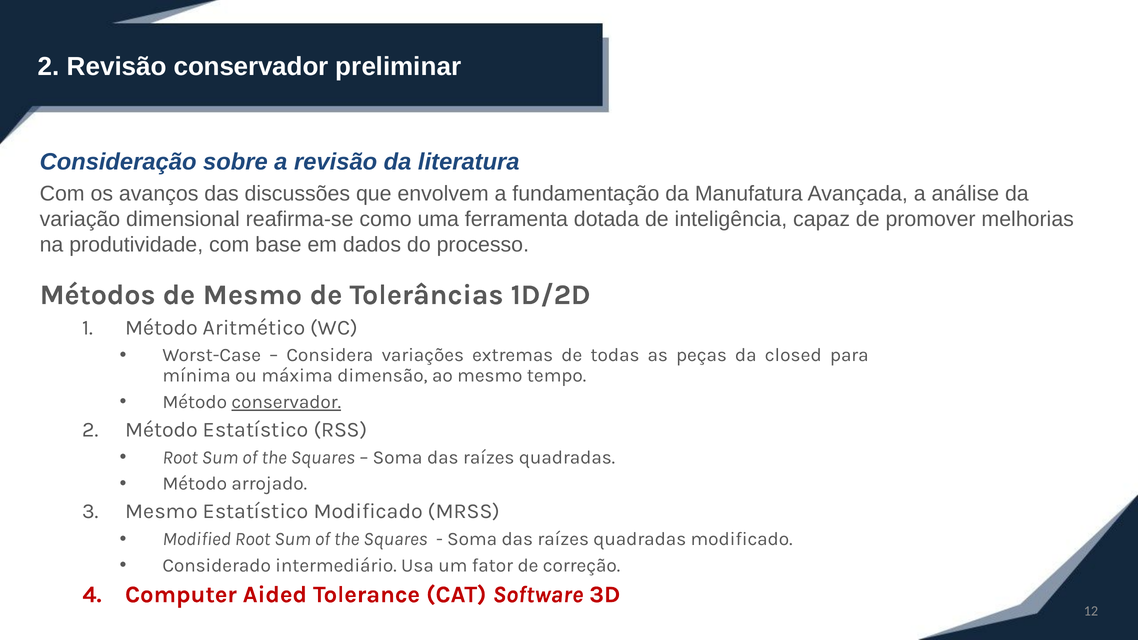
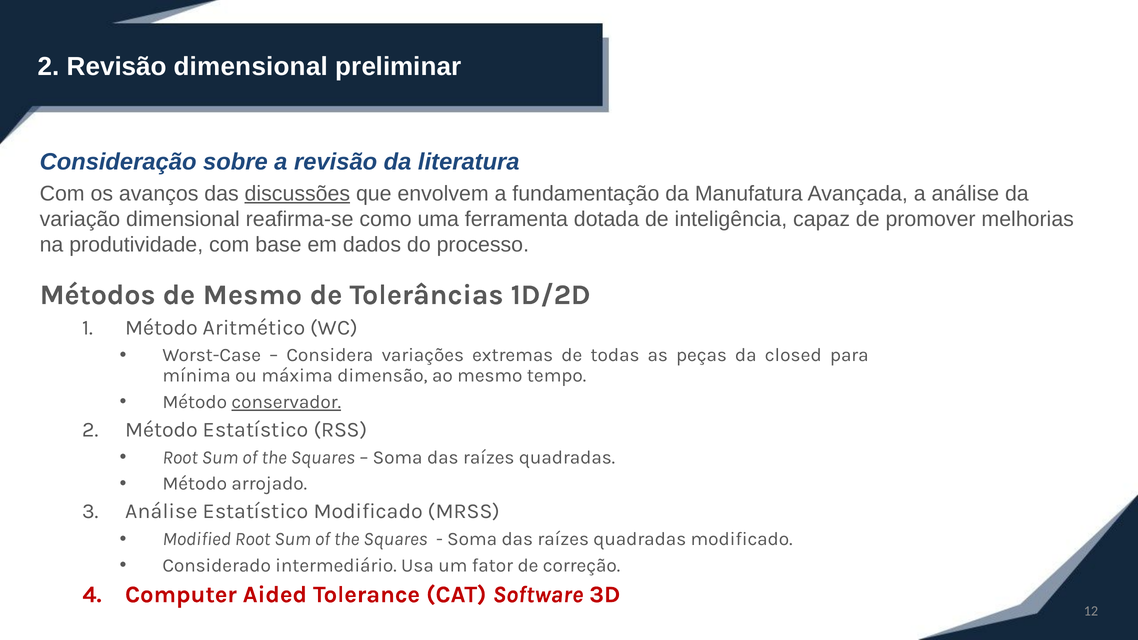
Revisão conservador: conservador -> dimensional (251, 66)
discussões underline: none -> present (297, 194)
Mesmo: Mesmo -> Análise (161, 512)
